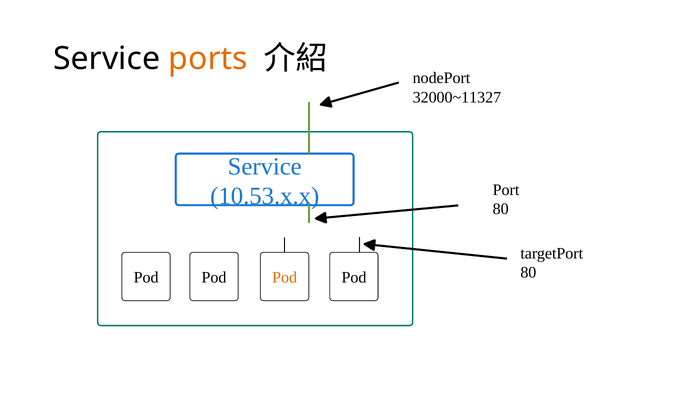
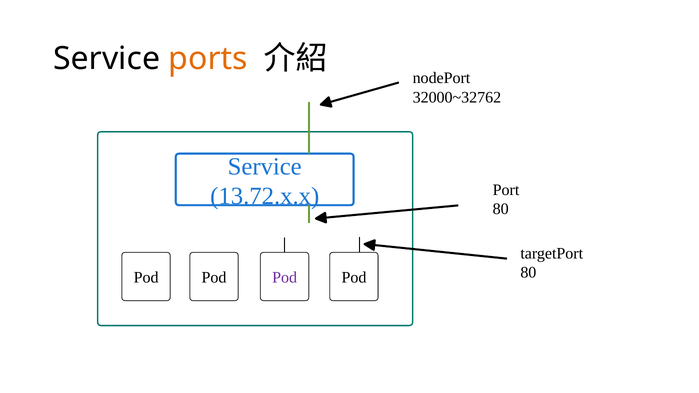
32000~11327: 32000~11327 -> 32000~32762 (457, 97)
10.53.x.x: 10.53.x.x -> 13.72.x.x (265, 196)
Pod colour: orange -> purple (285, 278)
